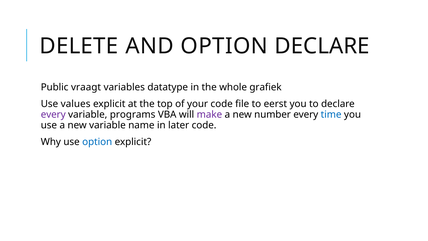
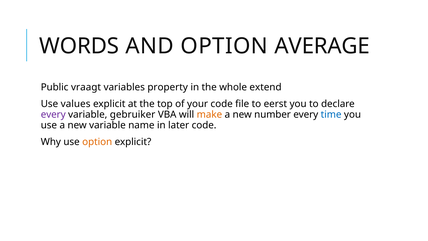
DELETE: DELETE -> WORDS (79, 46)
OPTION DECLARE: DECLARE -> AVERAGE (322, 46)
datatype: datatype -> property (168, 87)
grafiek: grafiek -> extend (266, 87)
programs: programs -> gebruiker (133, 115)
make colour: purple -> orange (209, 115)
option colour: blue -> orange (97, 142)
